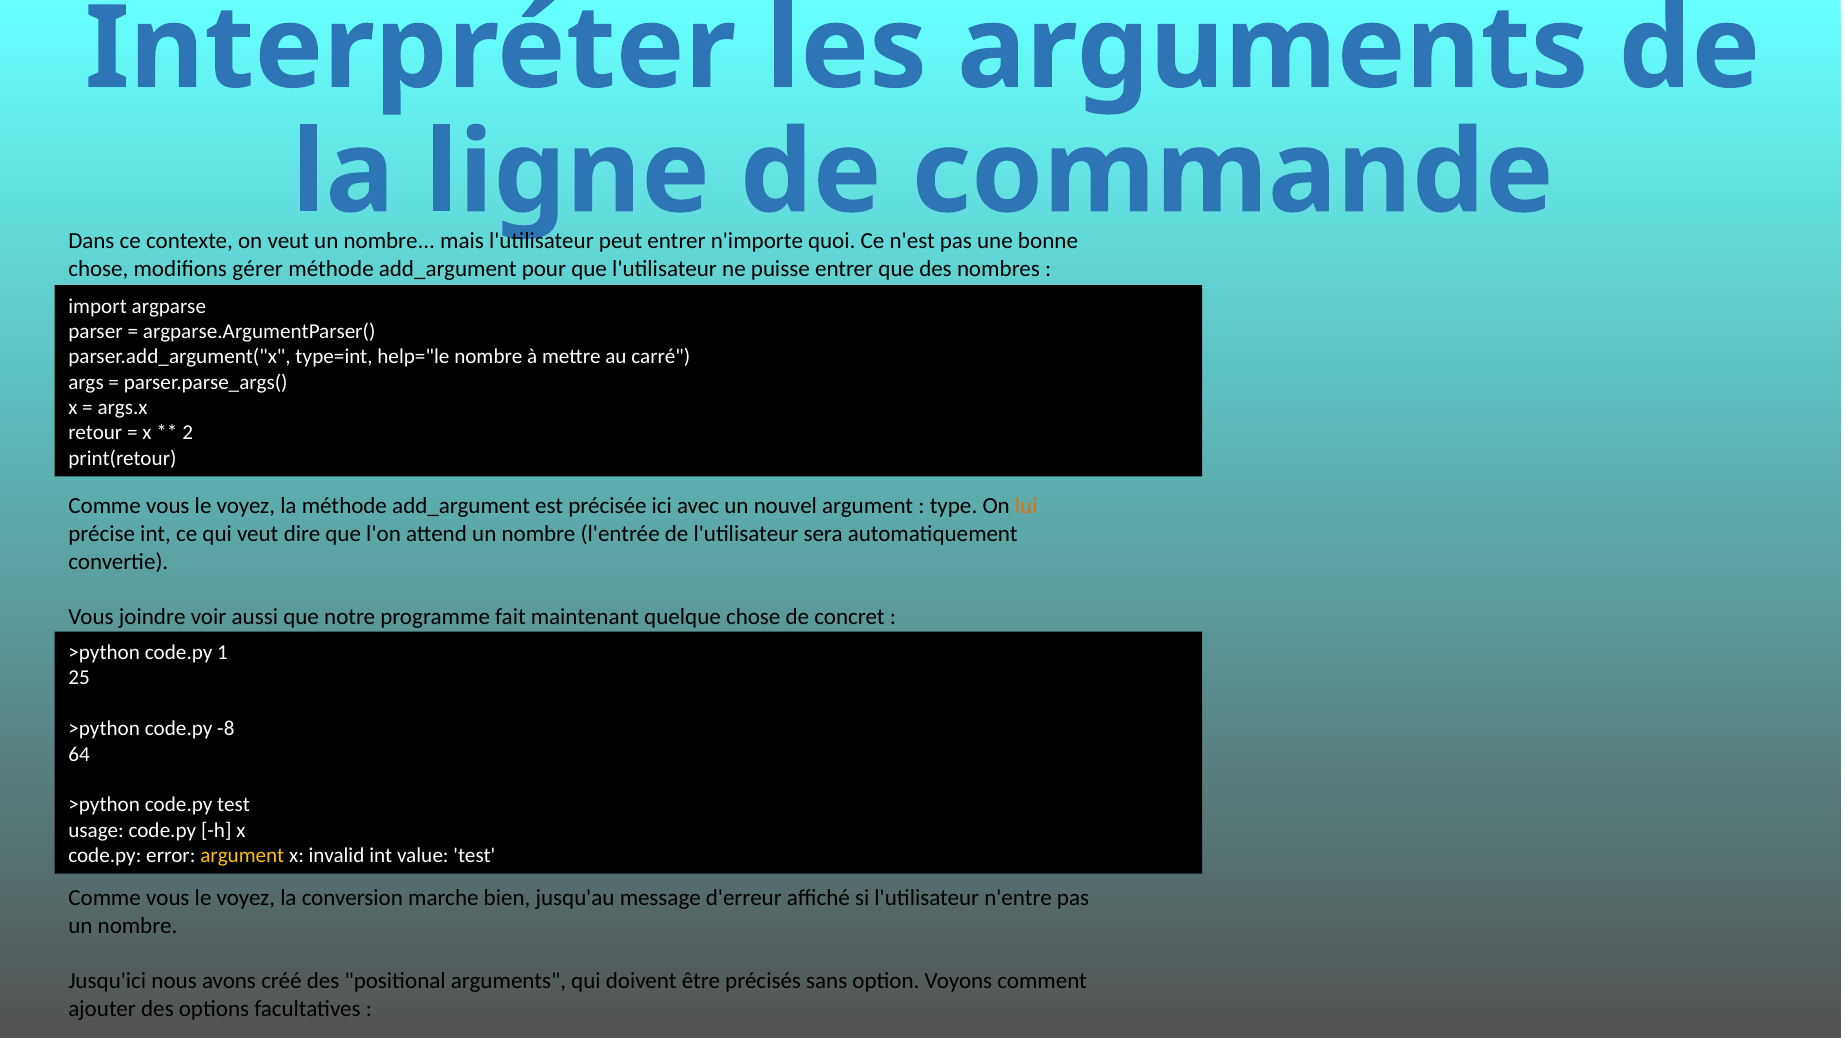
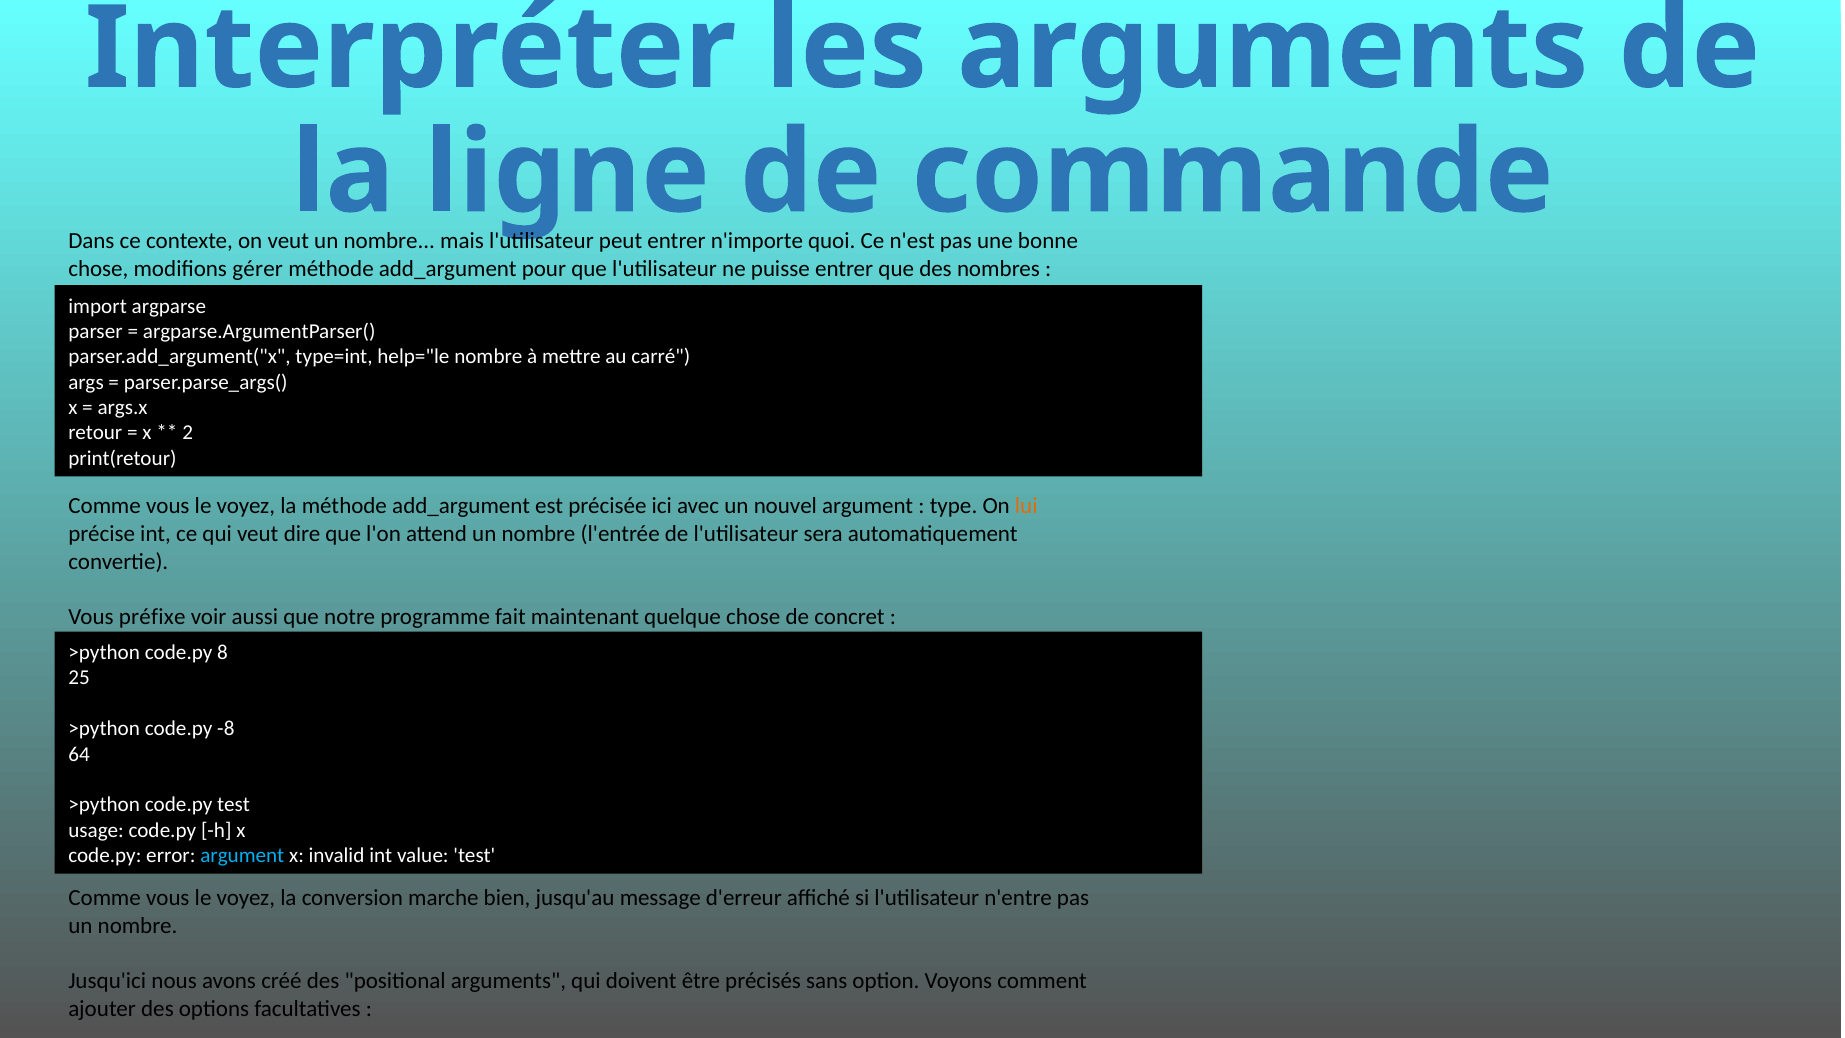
joindre: joindre -> préfixe (152, 617)
1: 1 -> 8 (223, 652)
argument colour: yellow -> light blue (242, 855)
